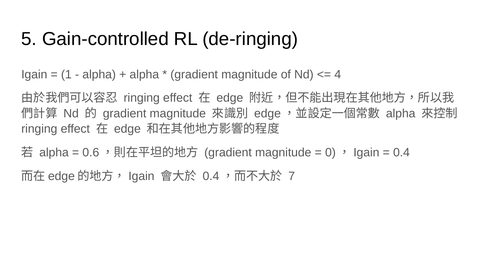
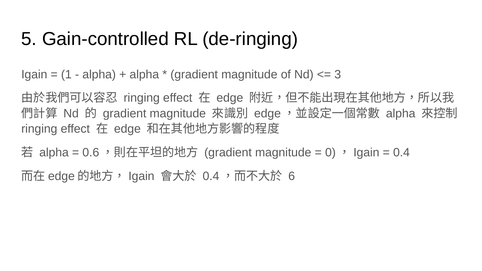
4: 4 -> 3 (338, 75)
7: 7 -> 6 (292, 176)
